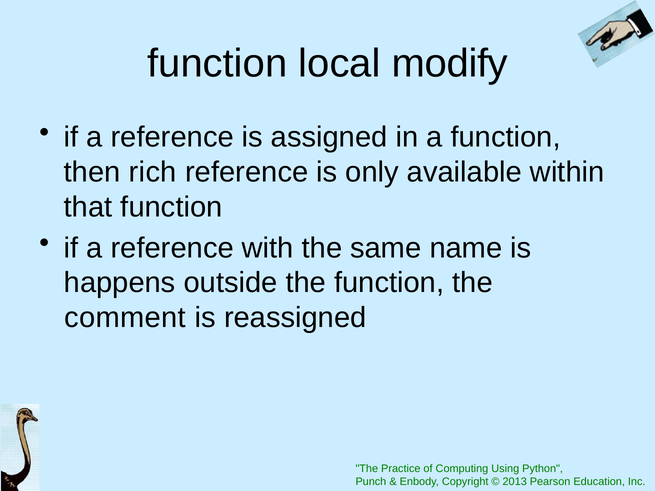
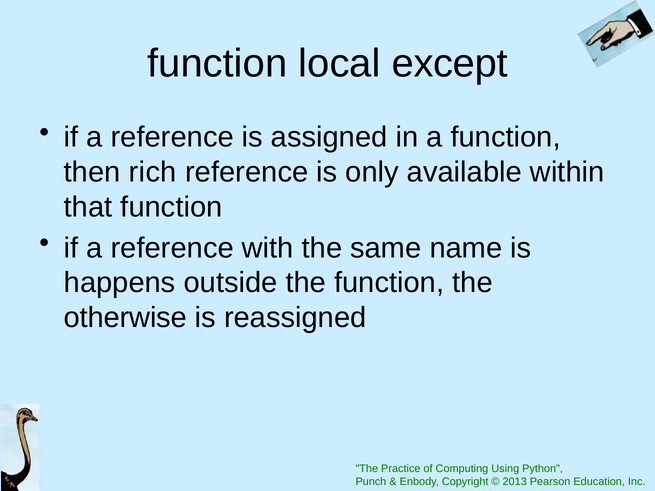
modify: modify -> except (450, 63)
comment: comment -> otherwise (125, 318)
